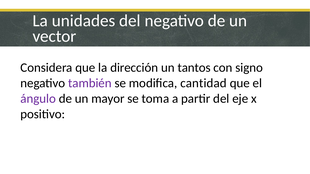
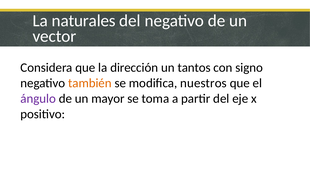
unidades: unidades -> naturales (84, 21)
también colour: purple -> orange (90, 83)
cantidad: cantidad -> nuestros (203, 83)
